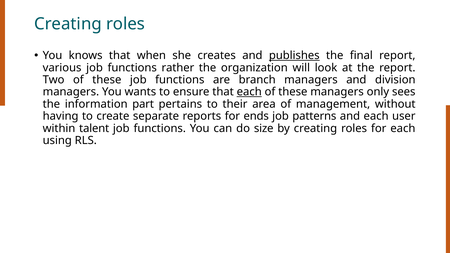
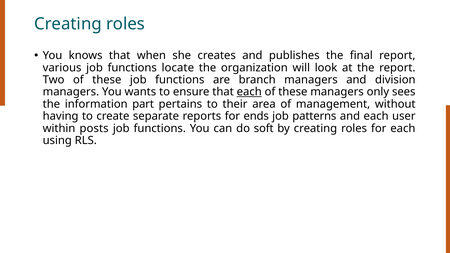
publishes underline: present -> none (294, 56)
rather: rather -> locate (178, 68)
talent: talent -> posts (94, 128)
size: size -> soft (264, 128)
